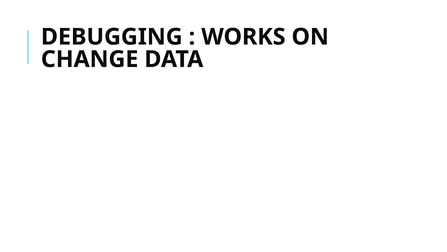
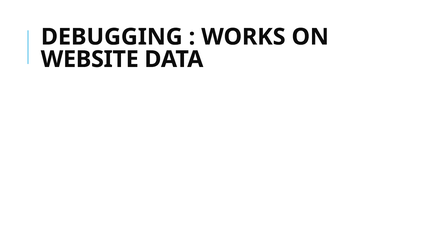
CHANGE: CHANGE -> WEBSITE (90, 59)
